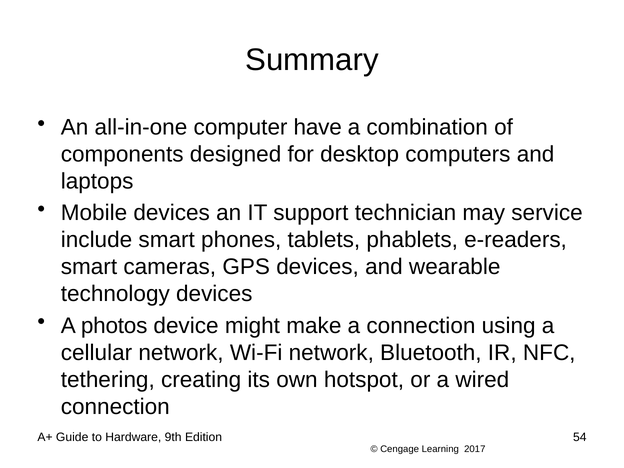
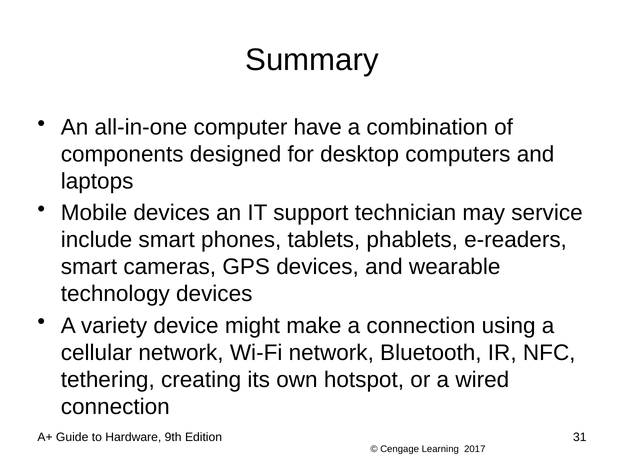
photos: photos -> variety (114, 326)
54: 54 -> 31 (580, 437)
